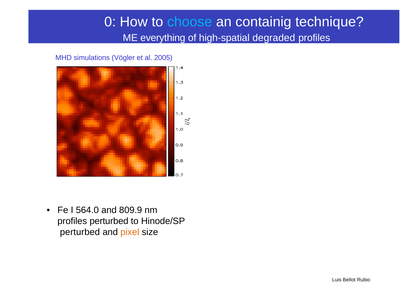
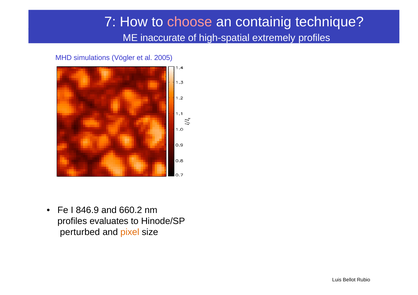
0: 0 -> 7 (110, 22)
choose colour: light blue -> pink (190, 22)
everything: everything -> inaccurate (163, 38)
degraded: degraded -> extremely (274, 38)
564.0: 564.0 -> 846.9 (87, 210)
809.9: 809.9 -> 660.2 (131, 210)
profiles perturbed: perturbed -> evaluates (109, 221)
